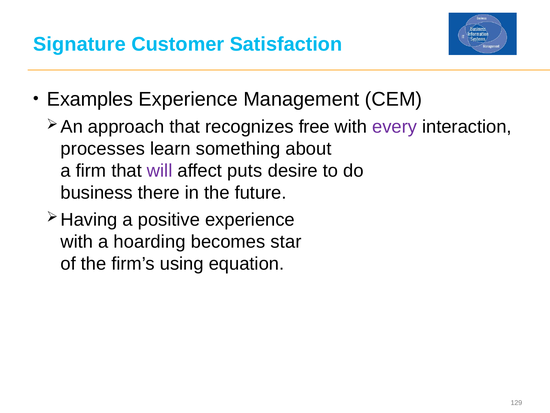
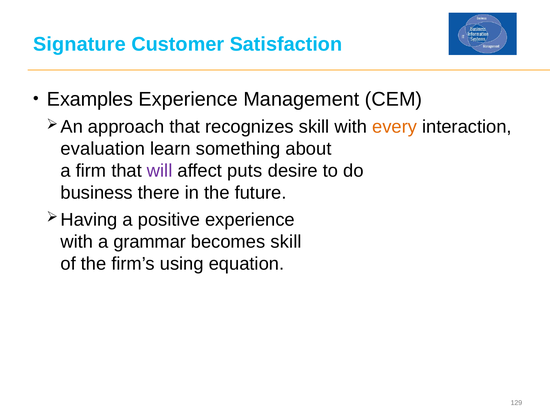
recognizes free: free -> skill (314, 127)
every colour: purple -> orange (395, 127)
processes: processes -> evaluation (103, 149)
hoarding: hoarding -> grammar (150, 241)
becomes star: star -> skill (286, 241)
